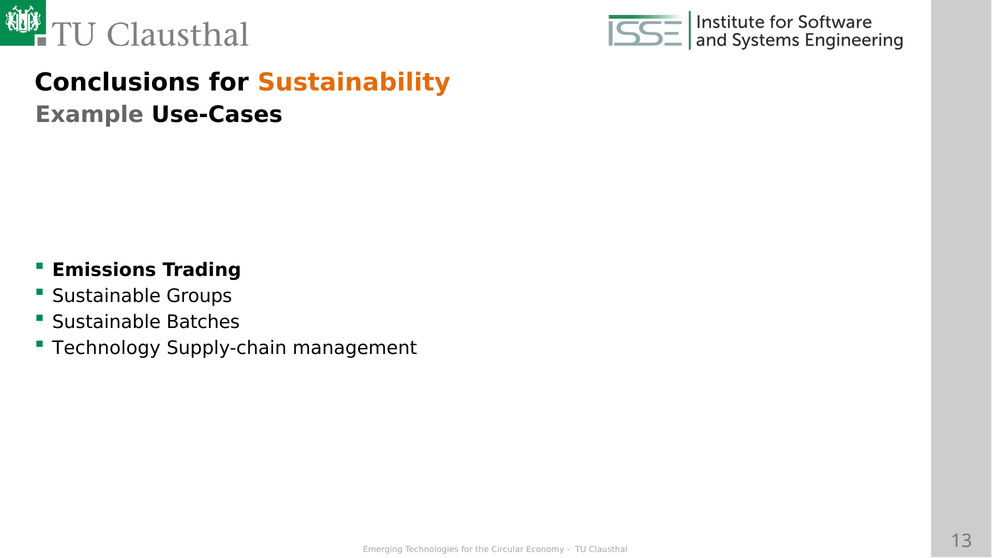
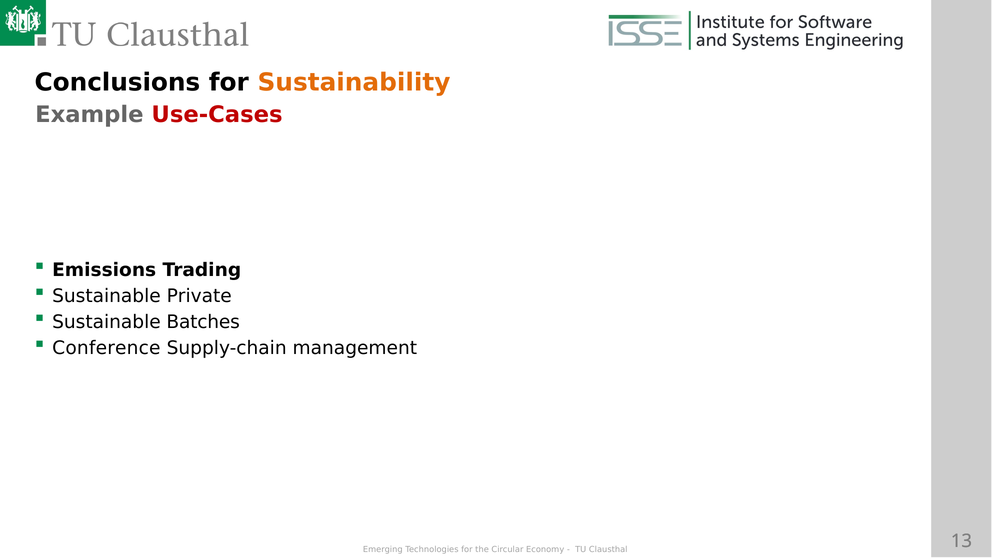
Use-Cases colour: black -> red (217, 115)
Groups: Groups -> Private (199, 296)
Technology: Technology -> Conference (106, 348)
